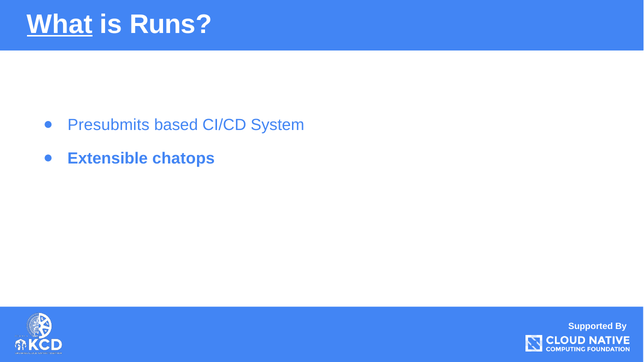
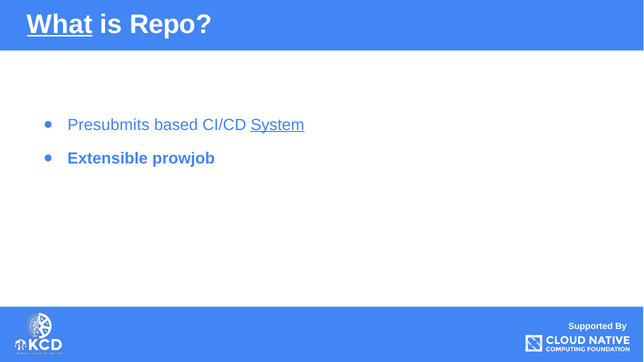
Runs: Runs -> Repo (171, 24)
System underline: none -> present (278, 125)
chatops: chatops -> prowjob (184, 159)
